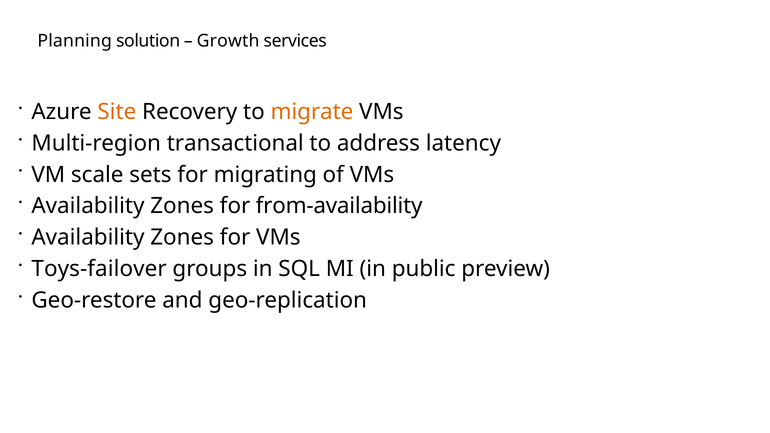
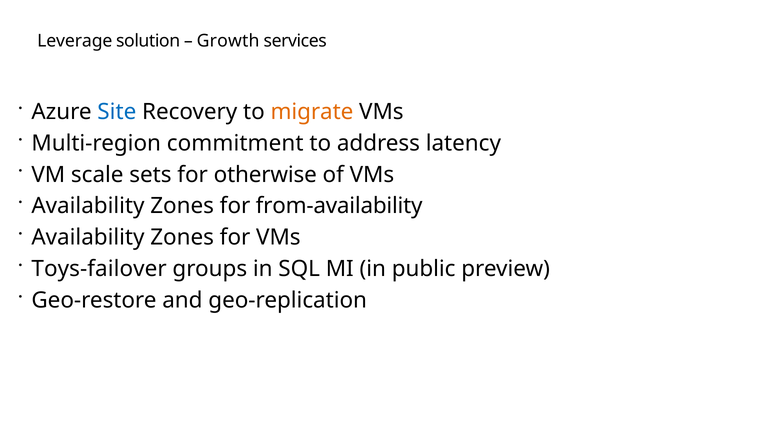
Planning: Planning -> Leverage (75, 41)
Site colour: orange -> blue (117, 112)
transactional: transactional -> commitment (235, 143)
migrating: migrating -> otherwise (265, 175)
